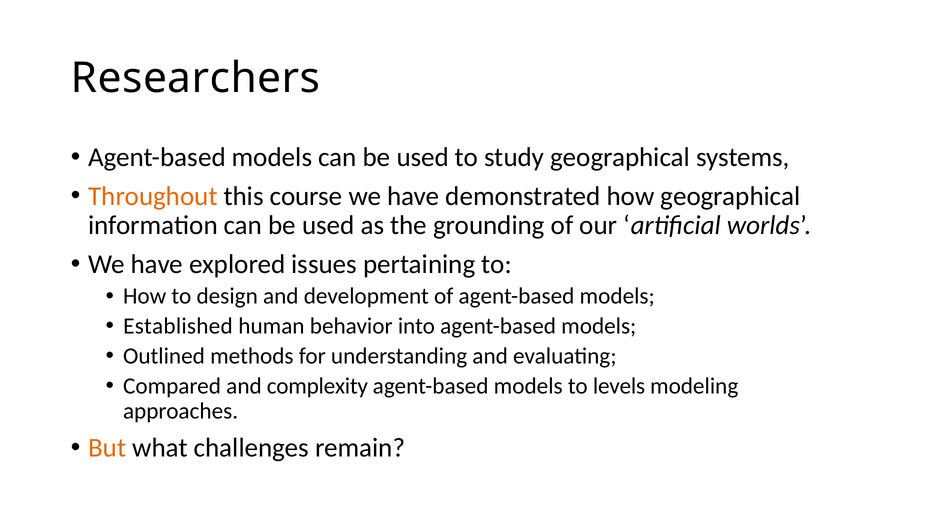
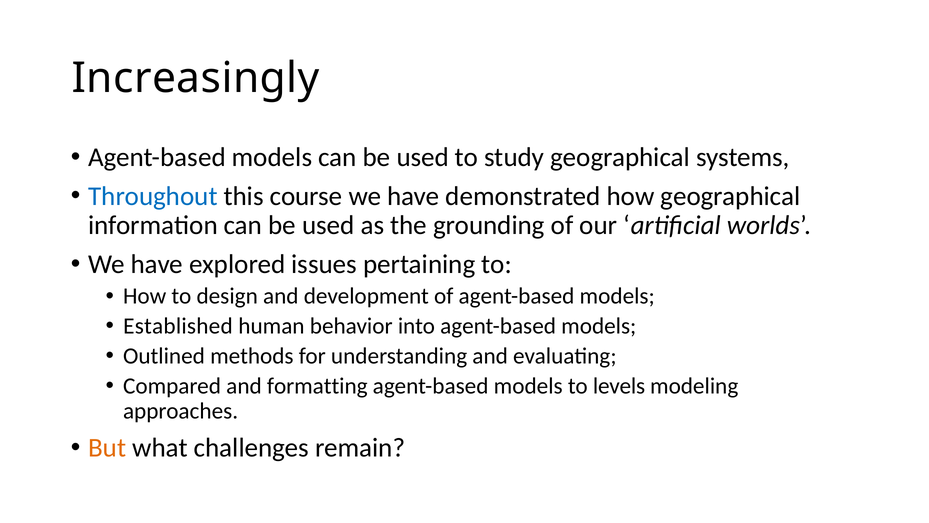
Researchers: Researchers -> Increasingly (196, 78)
Throughout colour: orange -> blue (153, 196)
complexity: complexity -> formatting (317, 386)
